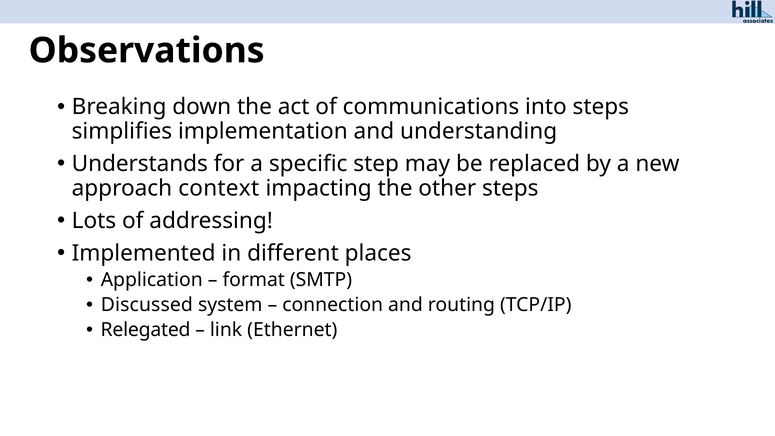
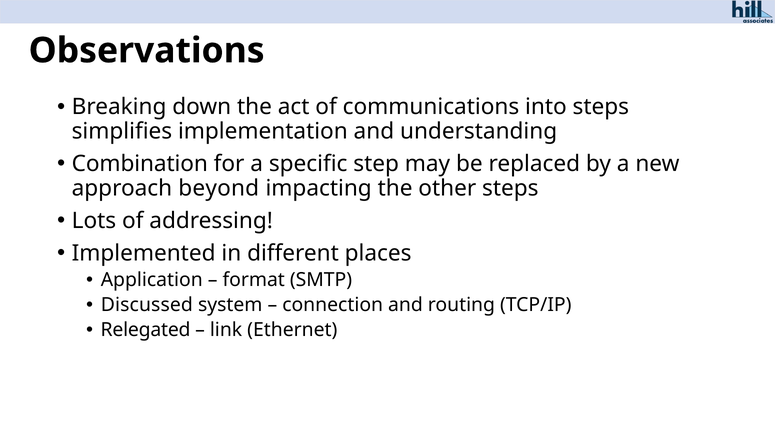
Understands: Understands -> Combination (140, 164)
context: context -> beyond (219, 188)
